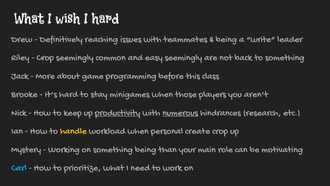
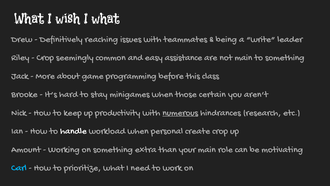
I hard: hard -> what (105, 19)
easy seemingly: seemingly -> assistance (183, 57)
not back: back -> main (243, 57)
players: players -> certain (212, 94)
productivity underline: present -> none (118, 112)
handle colour: yellow -> white (73, 130)
Mystery: Mystery -> Amount (26, 149)
something being: being -> extra (146, 149)
